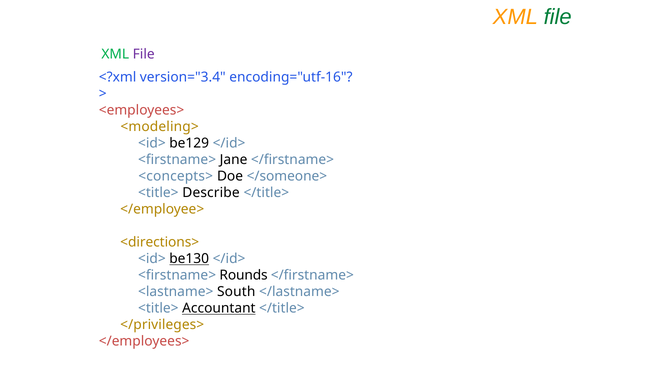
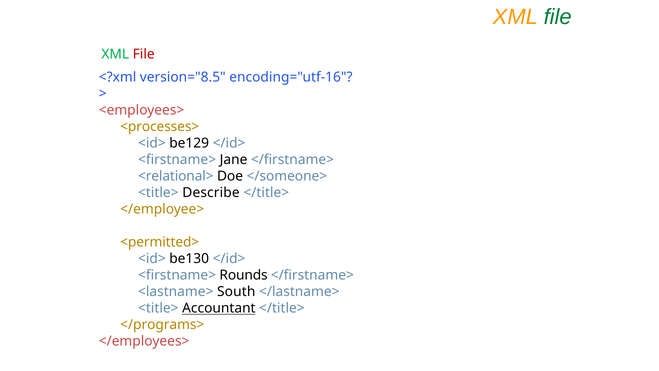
File colour: purple -> red (144, 54)
version="3.4: version="3.4 -> version="8.5 (183, 77)
<modeling>: <modeling> -> <processes> (160, 127)
<concepts>: <concepts> -> <relational> (176, 176)
<directions>: <directions> -> <permitted> (160, 242)
be130 underline: present -> none (189, 259)
</privileges>: </privileges> -> </programs> (162, 324)
